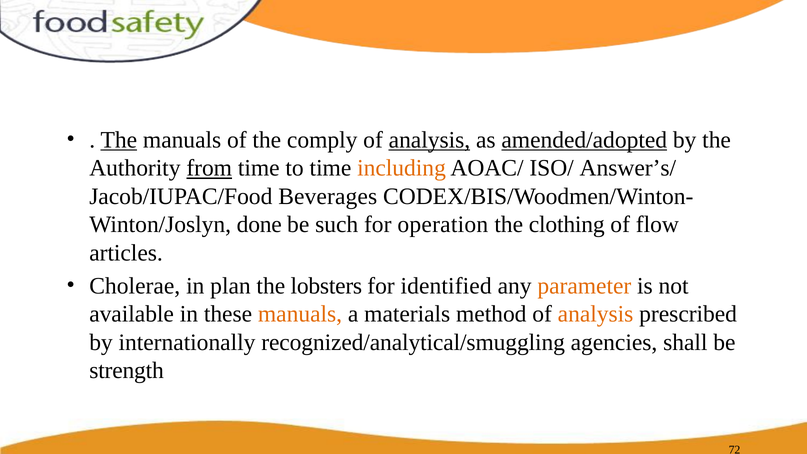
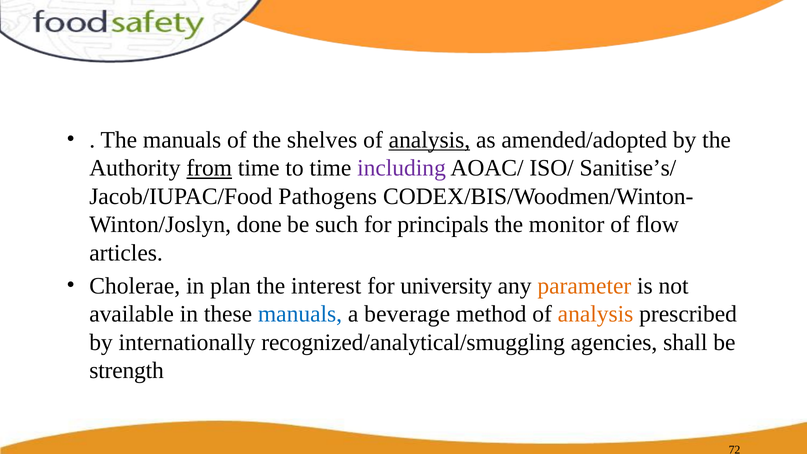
The underline: present -> none (119, 140)
comply: comply -> shelves (322, 140)
amended/adopted underline: present -> none (584, 140)
including colour: orange -> purple (402, 168)
Answer’s/: Answer’s/ -> Sanitise’s/ (628, 168)
Beverages: Beverages -> Pathogens (328, 196)
operation: operation -> principals (443, 225)
clothing: clothing -> monitor (567, 225)
lobsters: lobsters -> interest (326, 286)
identified: identified -> university (446, 286)
manuals colour: orange -> blue (300, 314)
materials: materials -> beverage (407, 314)
